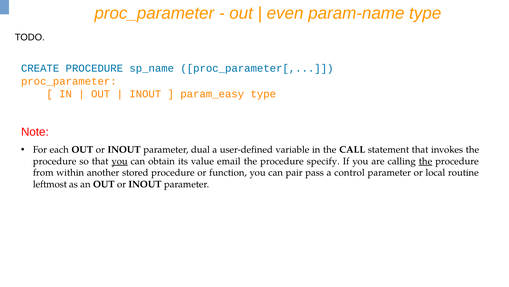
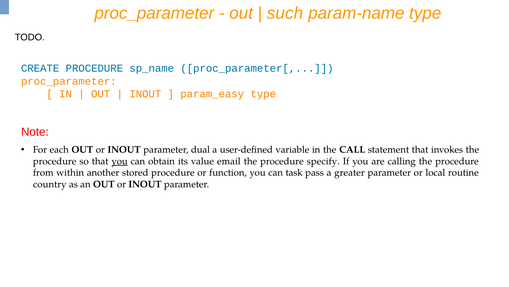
even: even -> such (285, 13)
the underline: present -> none (425, 161)
pair: pair -> task (294, 172)
control: control -> greater (349, 172)
leftmost: leftmost -> country (50, 184)
